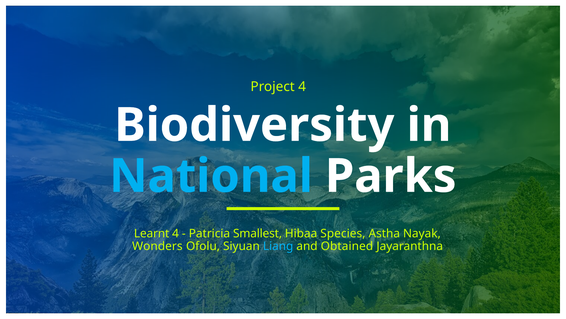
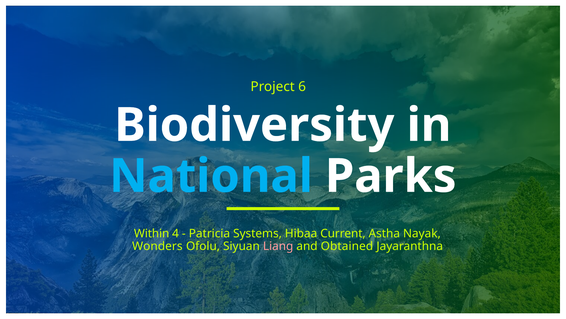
Project 4: 4 -> 6 (302, 86)
Learnt: Learnt -> Within (152, 233)
Smallest: Smallest -> Systems (257, 233)
Species: Species -> Current (343, 233)
Liang colour: light blue -> pink (278, 246)
